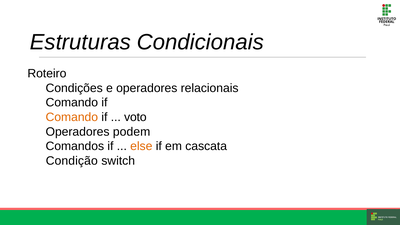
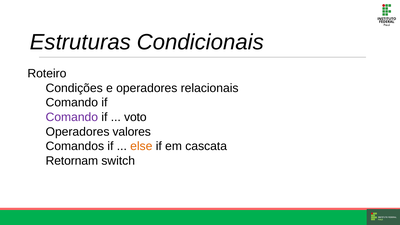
Comando colour: orange -> purple (72, 117)
podem: podem -> valores (132, 132)
Condição: Condição -> Retornam (72, 161)
